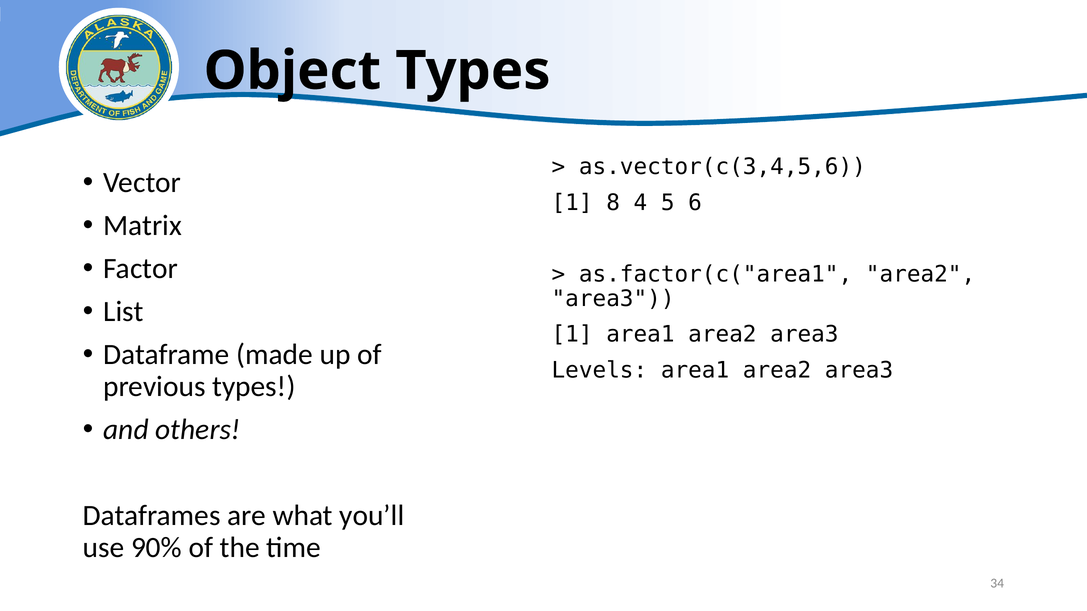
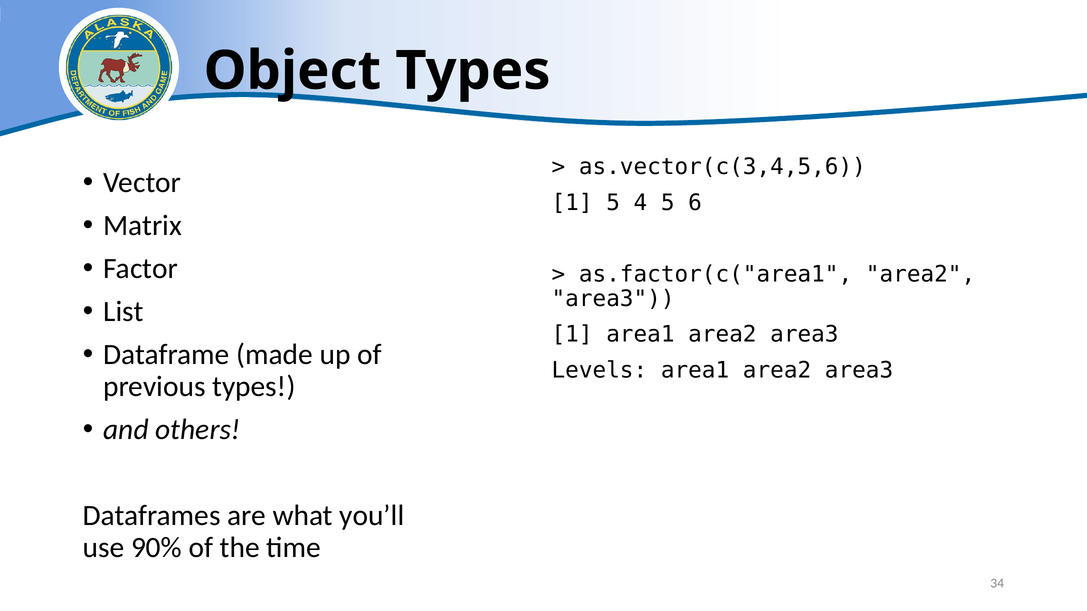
1 8: 8 -> 5 (613, 203)
